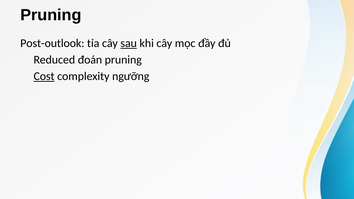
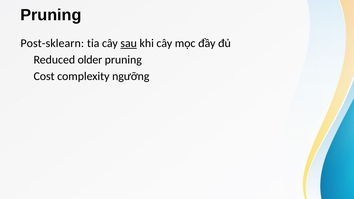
Post-outlook: Post-outlook -> Post-sklearn (52, 43)
đoán: đoán -> older (90, 60)
Cost underline: present -> none (44, 76)
